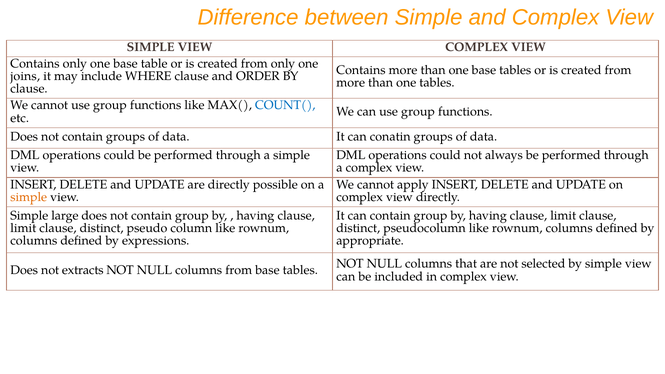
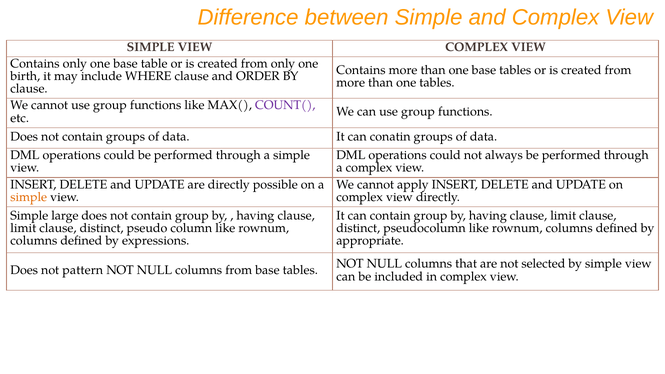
joins: joins -> birth (25, 76)
COUNT( colour: blue -> purple (285, 105)
extracts: extracts -> pattern (83, 270)
